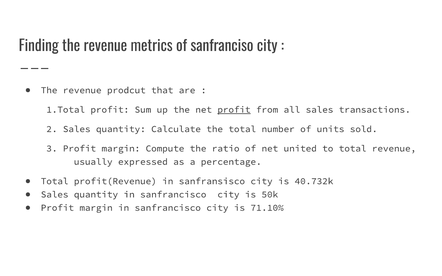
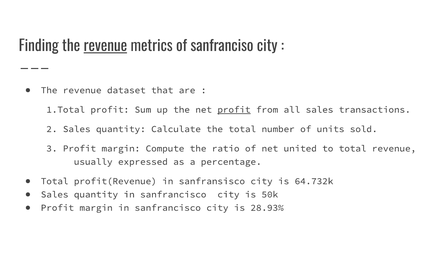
revenue underline: none -> present (105, 46)
prodcut: prodcut -> dataset (126, 90)
40.732k: 40.732k -> 64.732k (314, 181)
71.10%: 71.10% -> 28.93% (267, 208)
